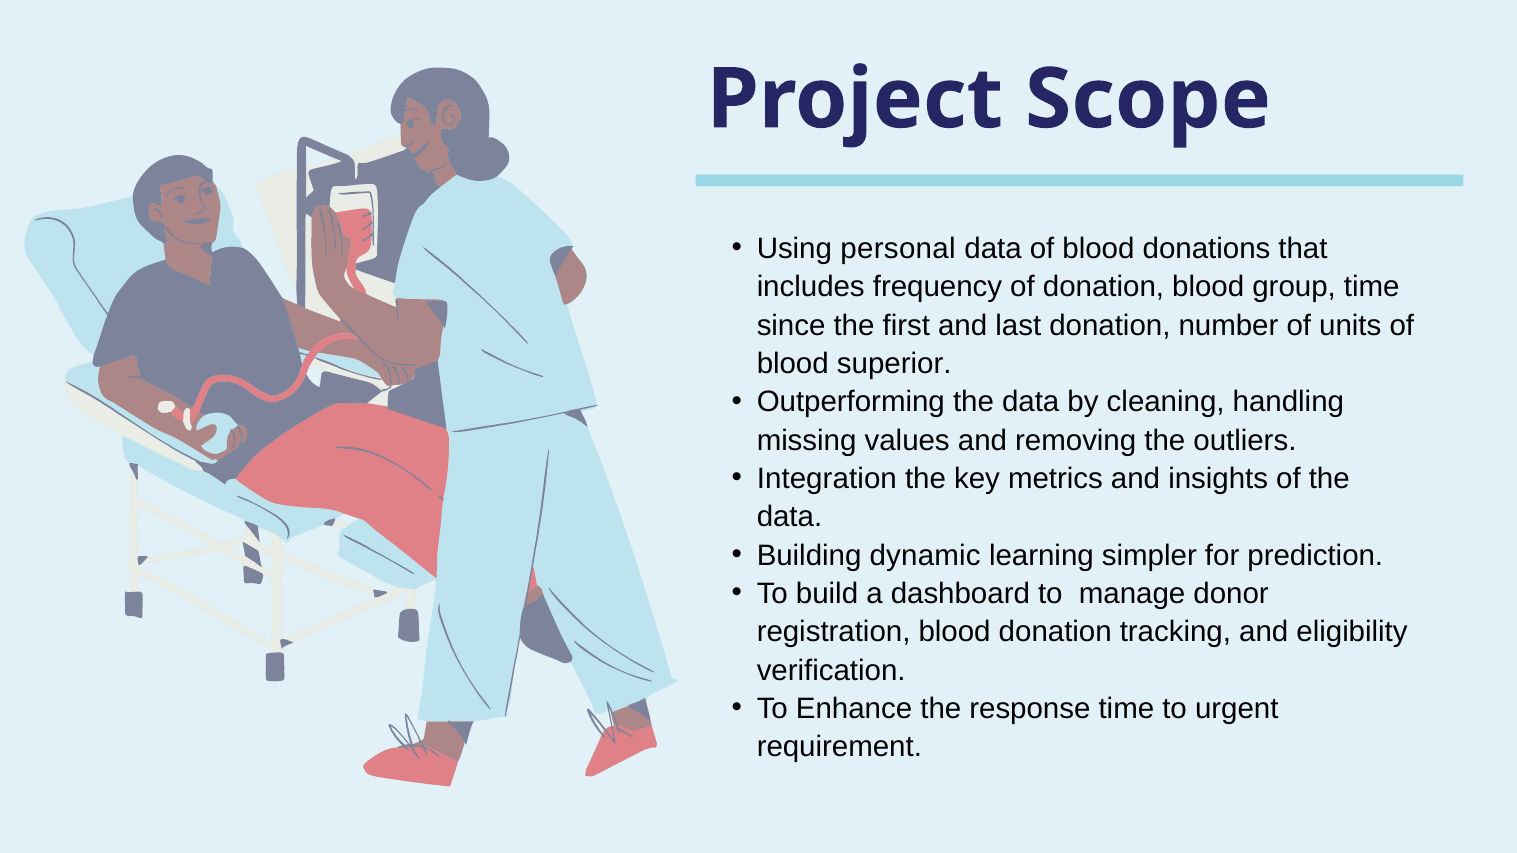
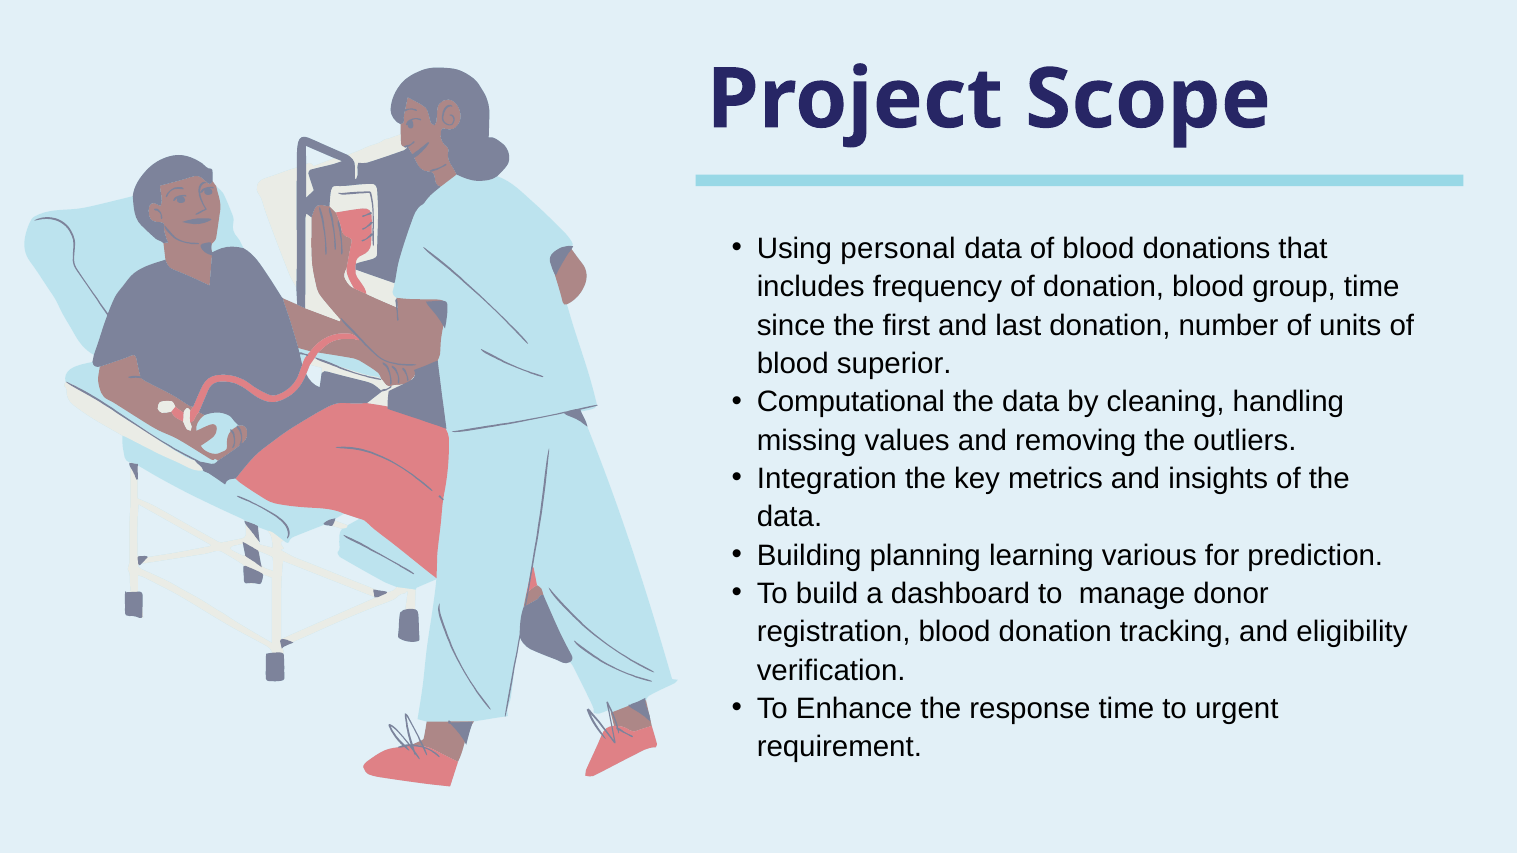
Outperforming: Outperforming -> Computational (851, 402)
dynamic: dynamic -> planning (925, 556)
simpler: simpler -> various (1149, 556)
